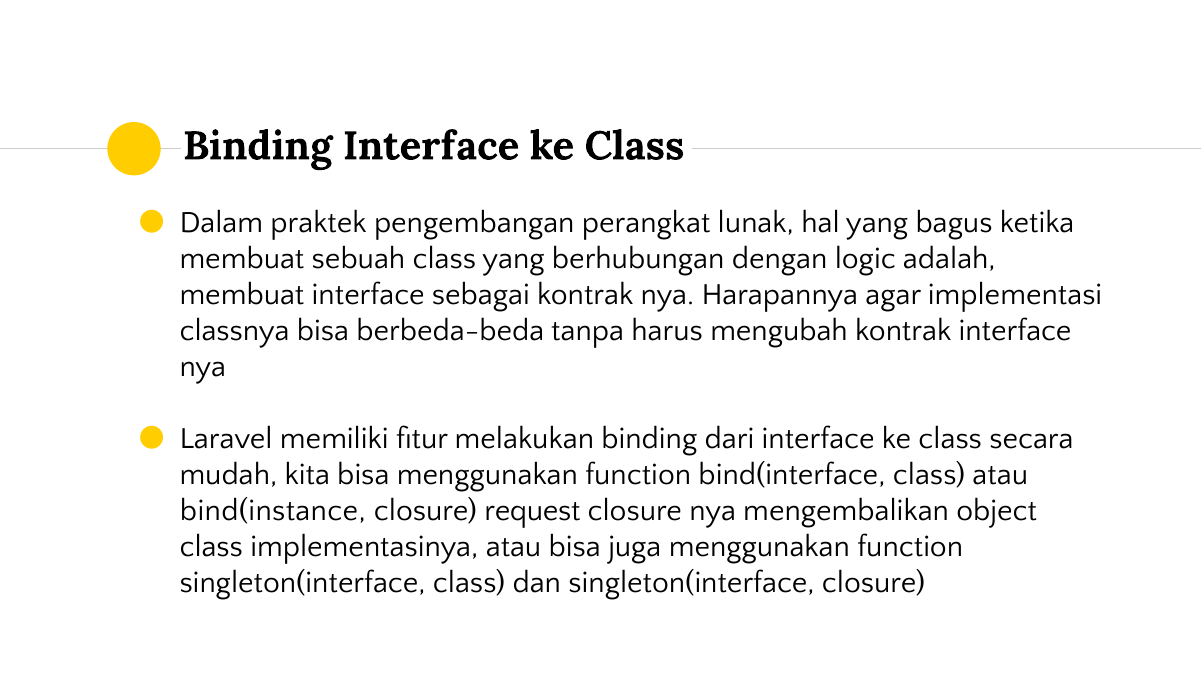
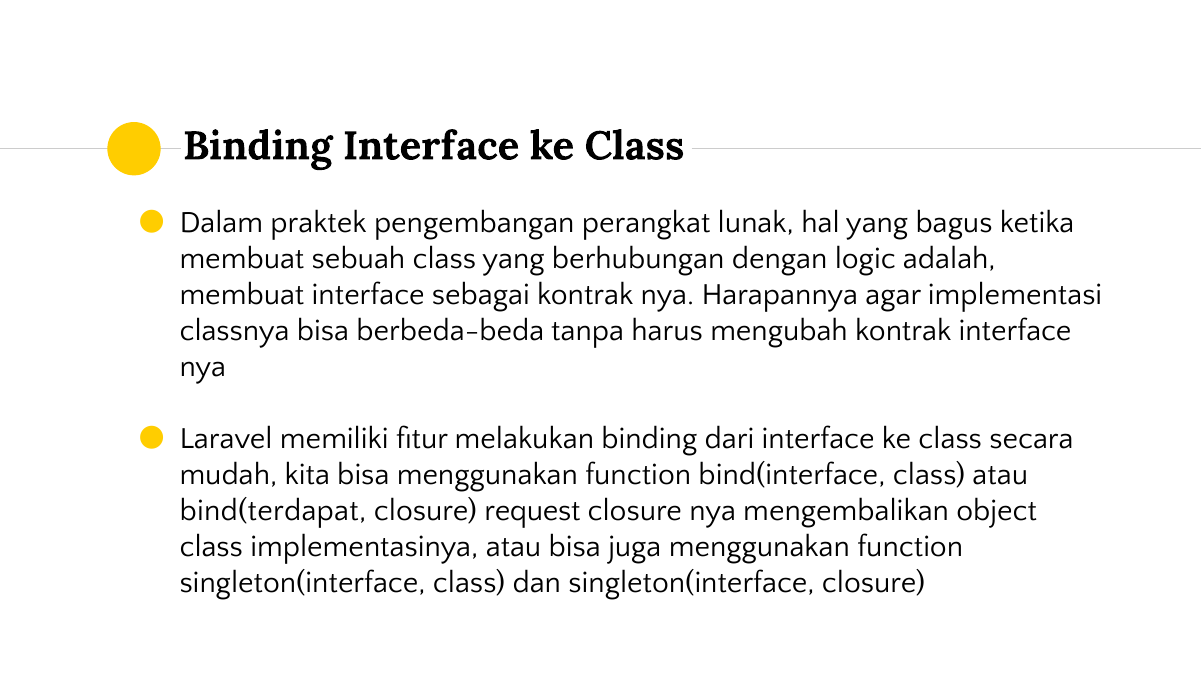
bind(instance: bind(instance -> bind(terdapat (273, 511)
